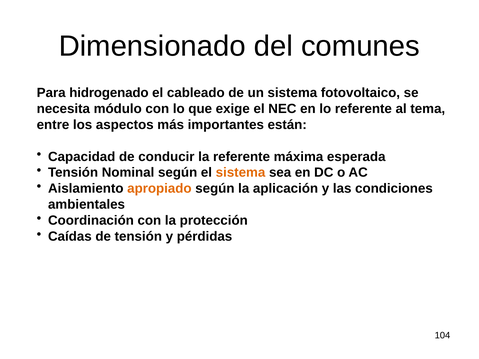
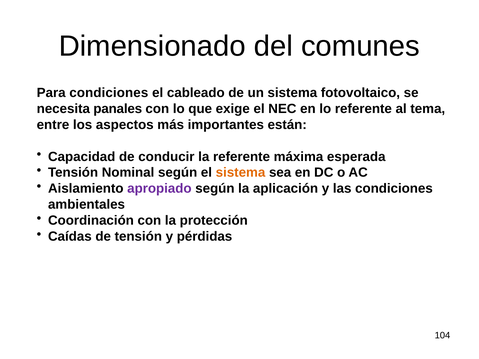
Para hidrogenado: hidrogenado -> condiciones (109, 93)
módulo: módulo -> panales (118, 109)
apropiado colour: orange -> purple (159, 189)
